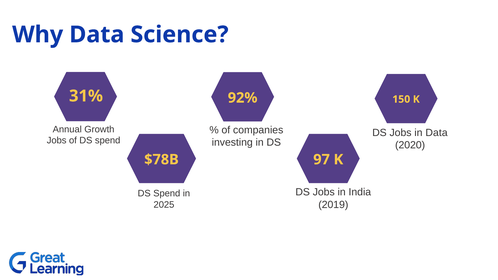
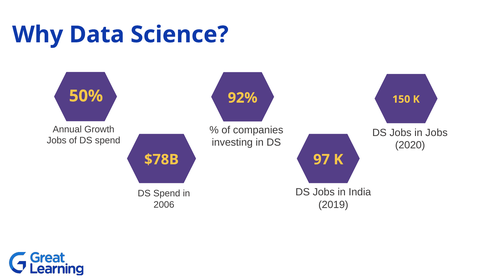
31%: 31% -> 50% (86, 96)
in Data: Data -> Jobs (437, 133)
2025: 2025 -> 2006 (164, 205)
